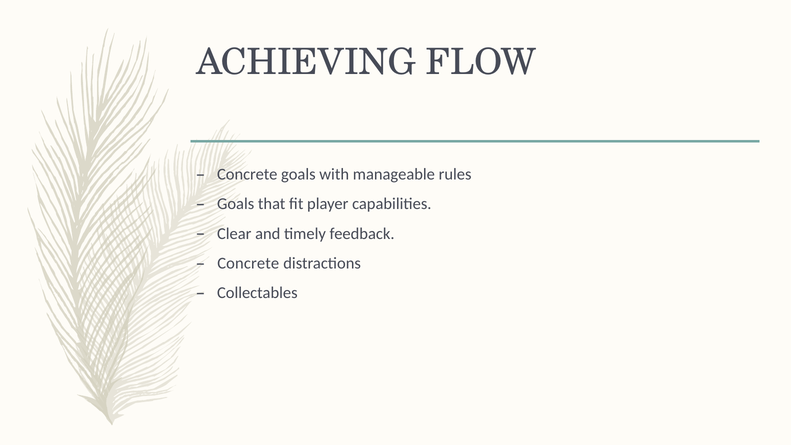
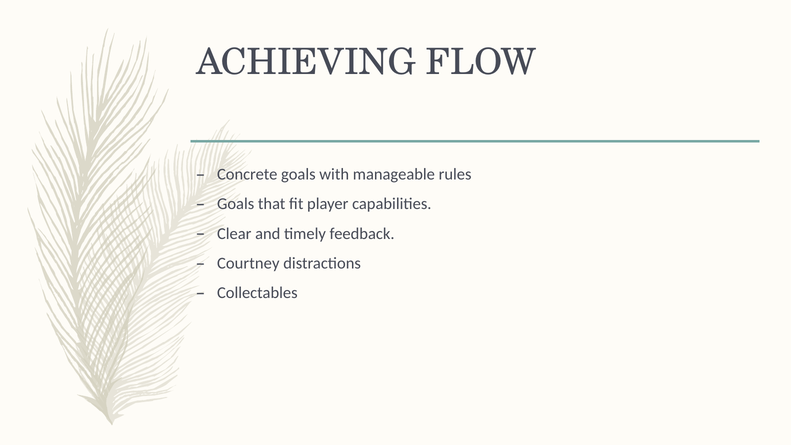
Concrete: Concrete -> Courtney (248, 263)
